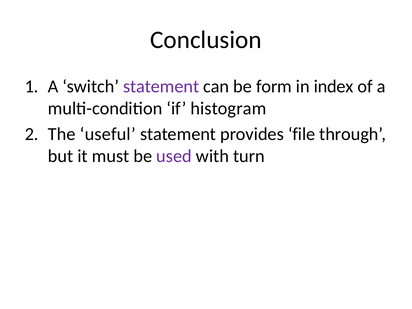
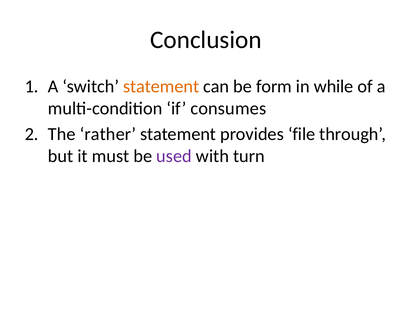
statement colour: purple -> orange (161, 86)
index: index -> while (334, 86)
histogram: histogram -> consumes (228, 108)
useful: useful -> rather (108, 134)
